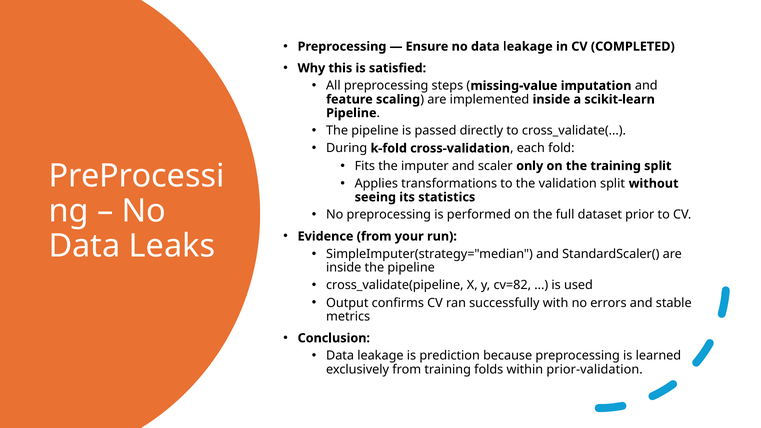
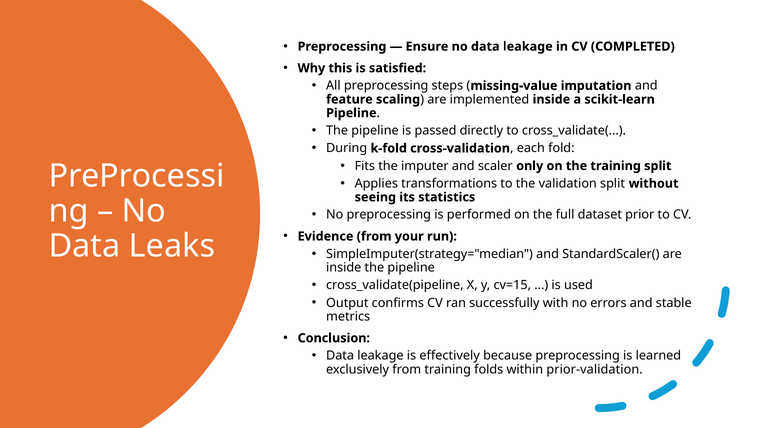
cv=82: cv=82 -> cv=15 (512, 285)
prediction: prediction -> effectively (450, 356)
